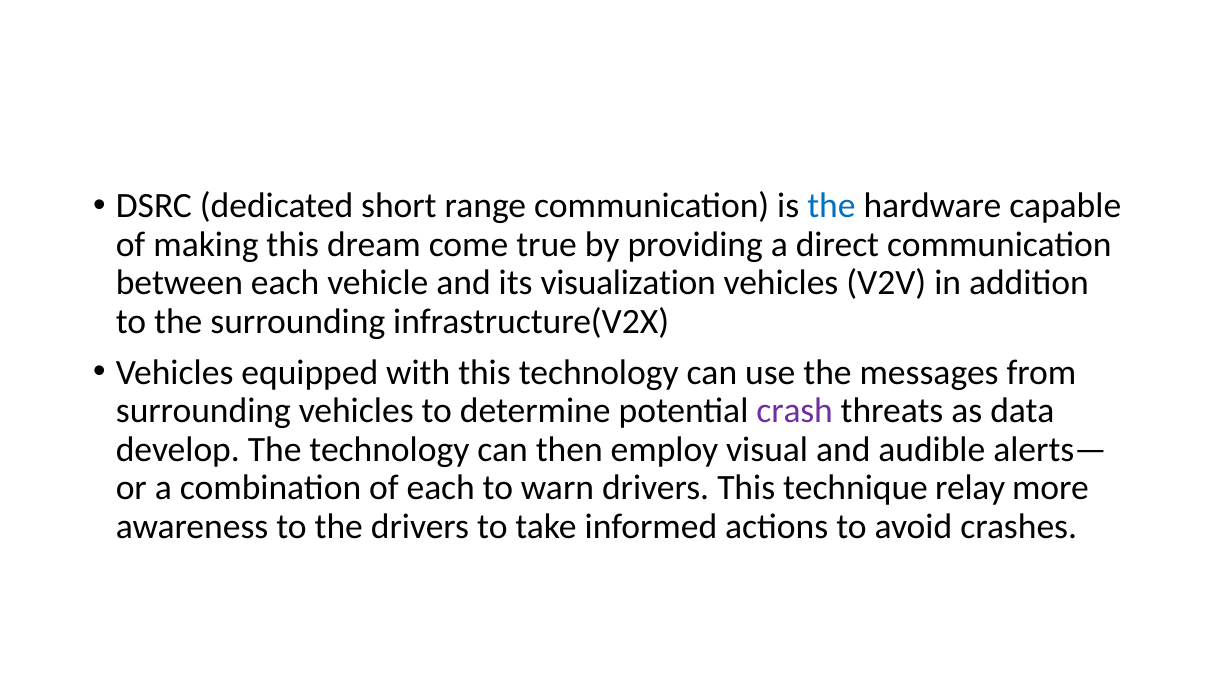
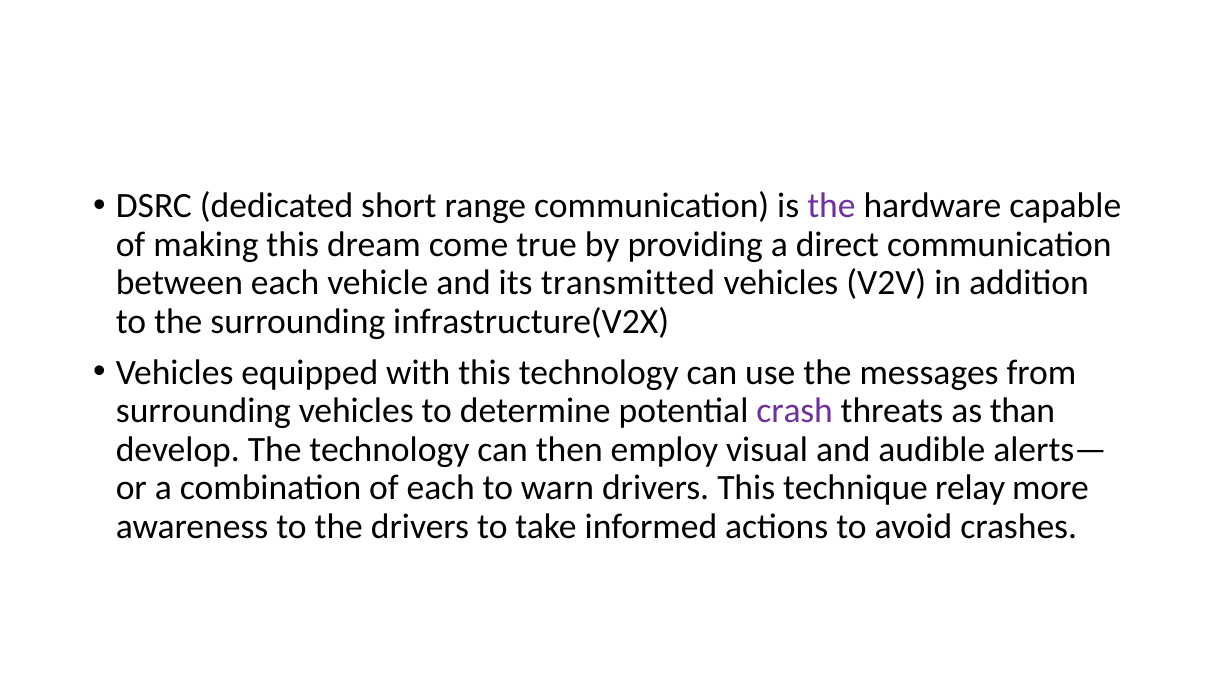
the colour: blue -> purple (831, 206)
visualization: visualization -> transmitted (628, 283)
data: data -> than (1023, 411)
